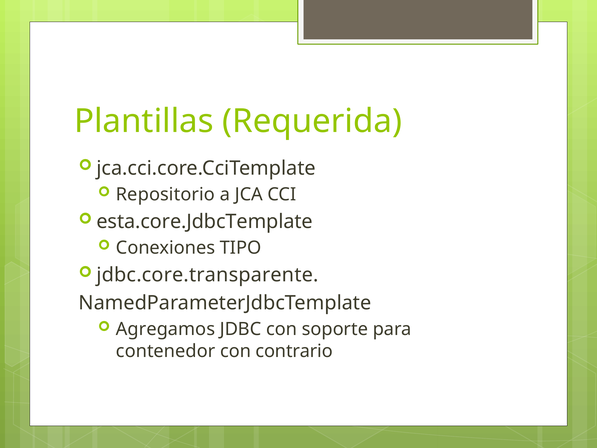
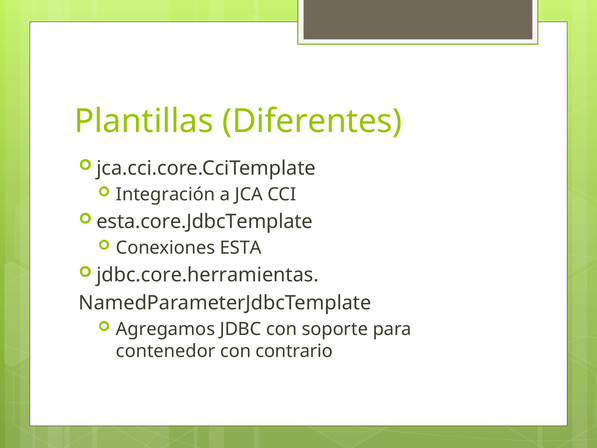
Requerida: Requerida -> Diferentes (312, 121)
Repositorio: Repositorio -> Integración (165, 194)
TIPO: TIPO -> ESTA (241, 248)
jdbc.core.transparente: jdbc.core.transparente -> jdbc.core.herramientas (208, 275)
